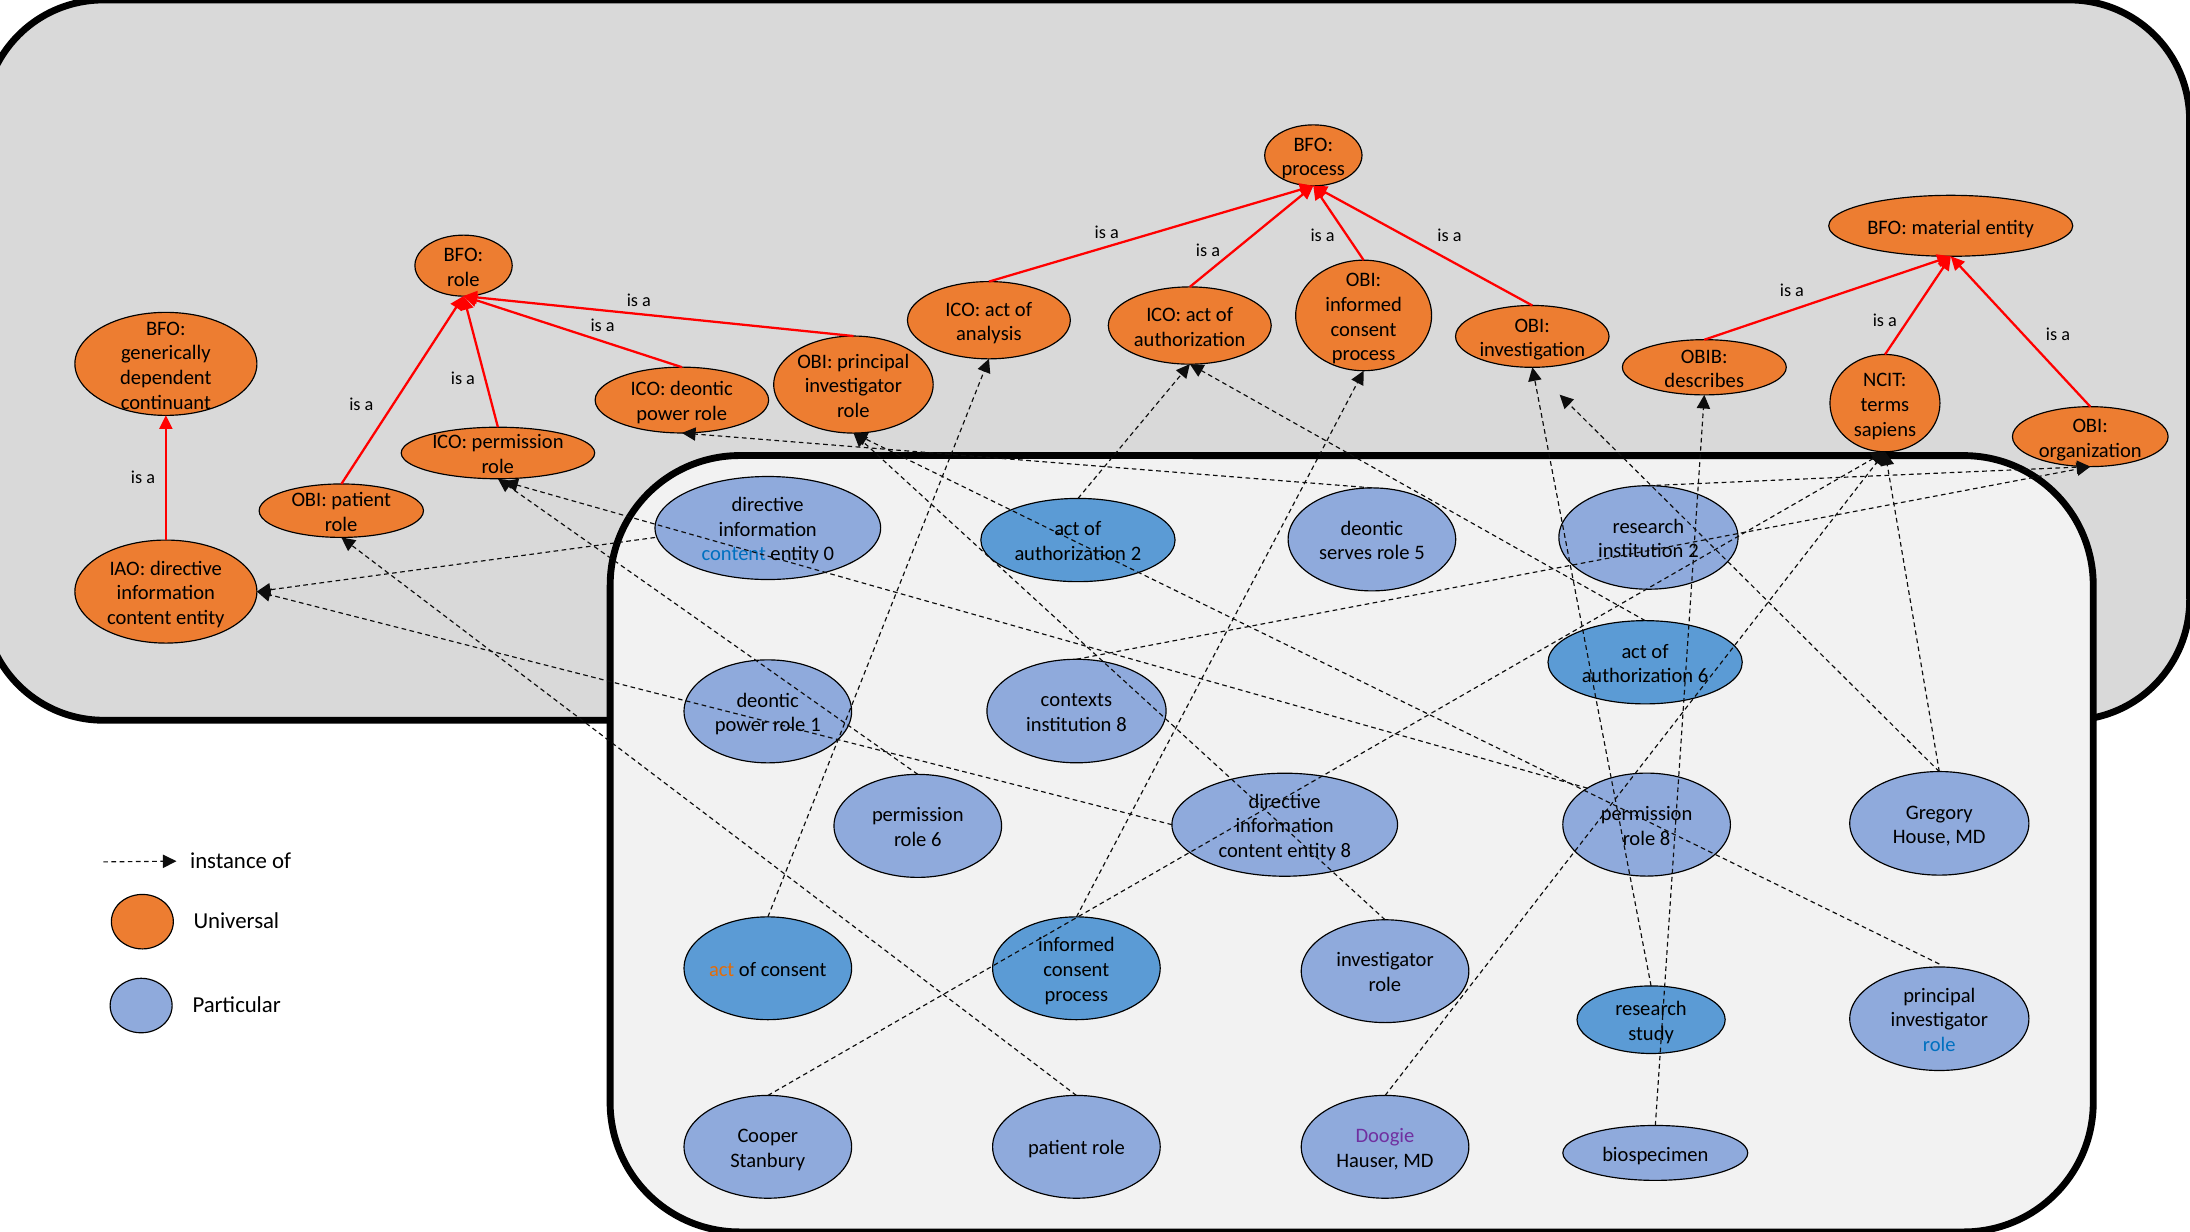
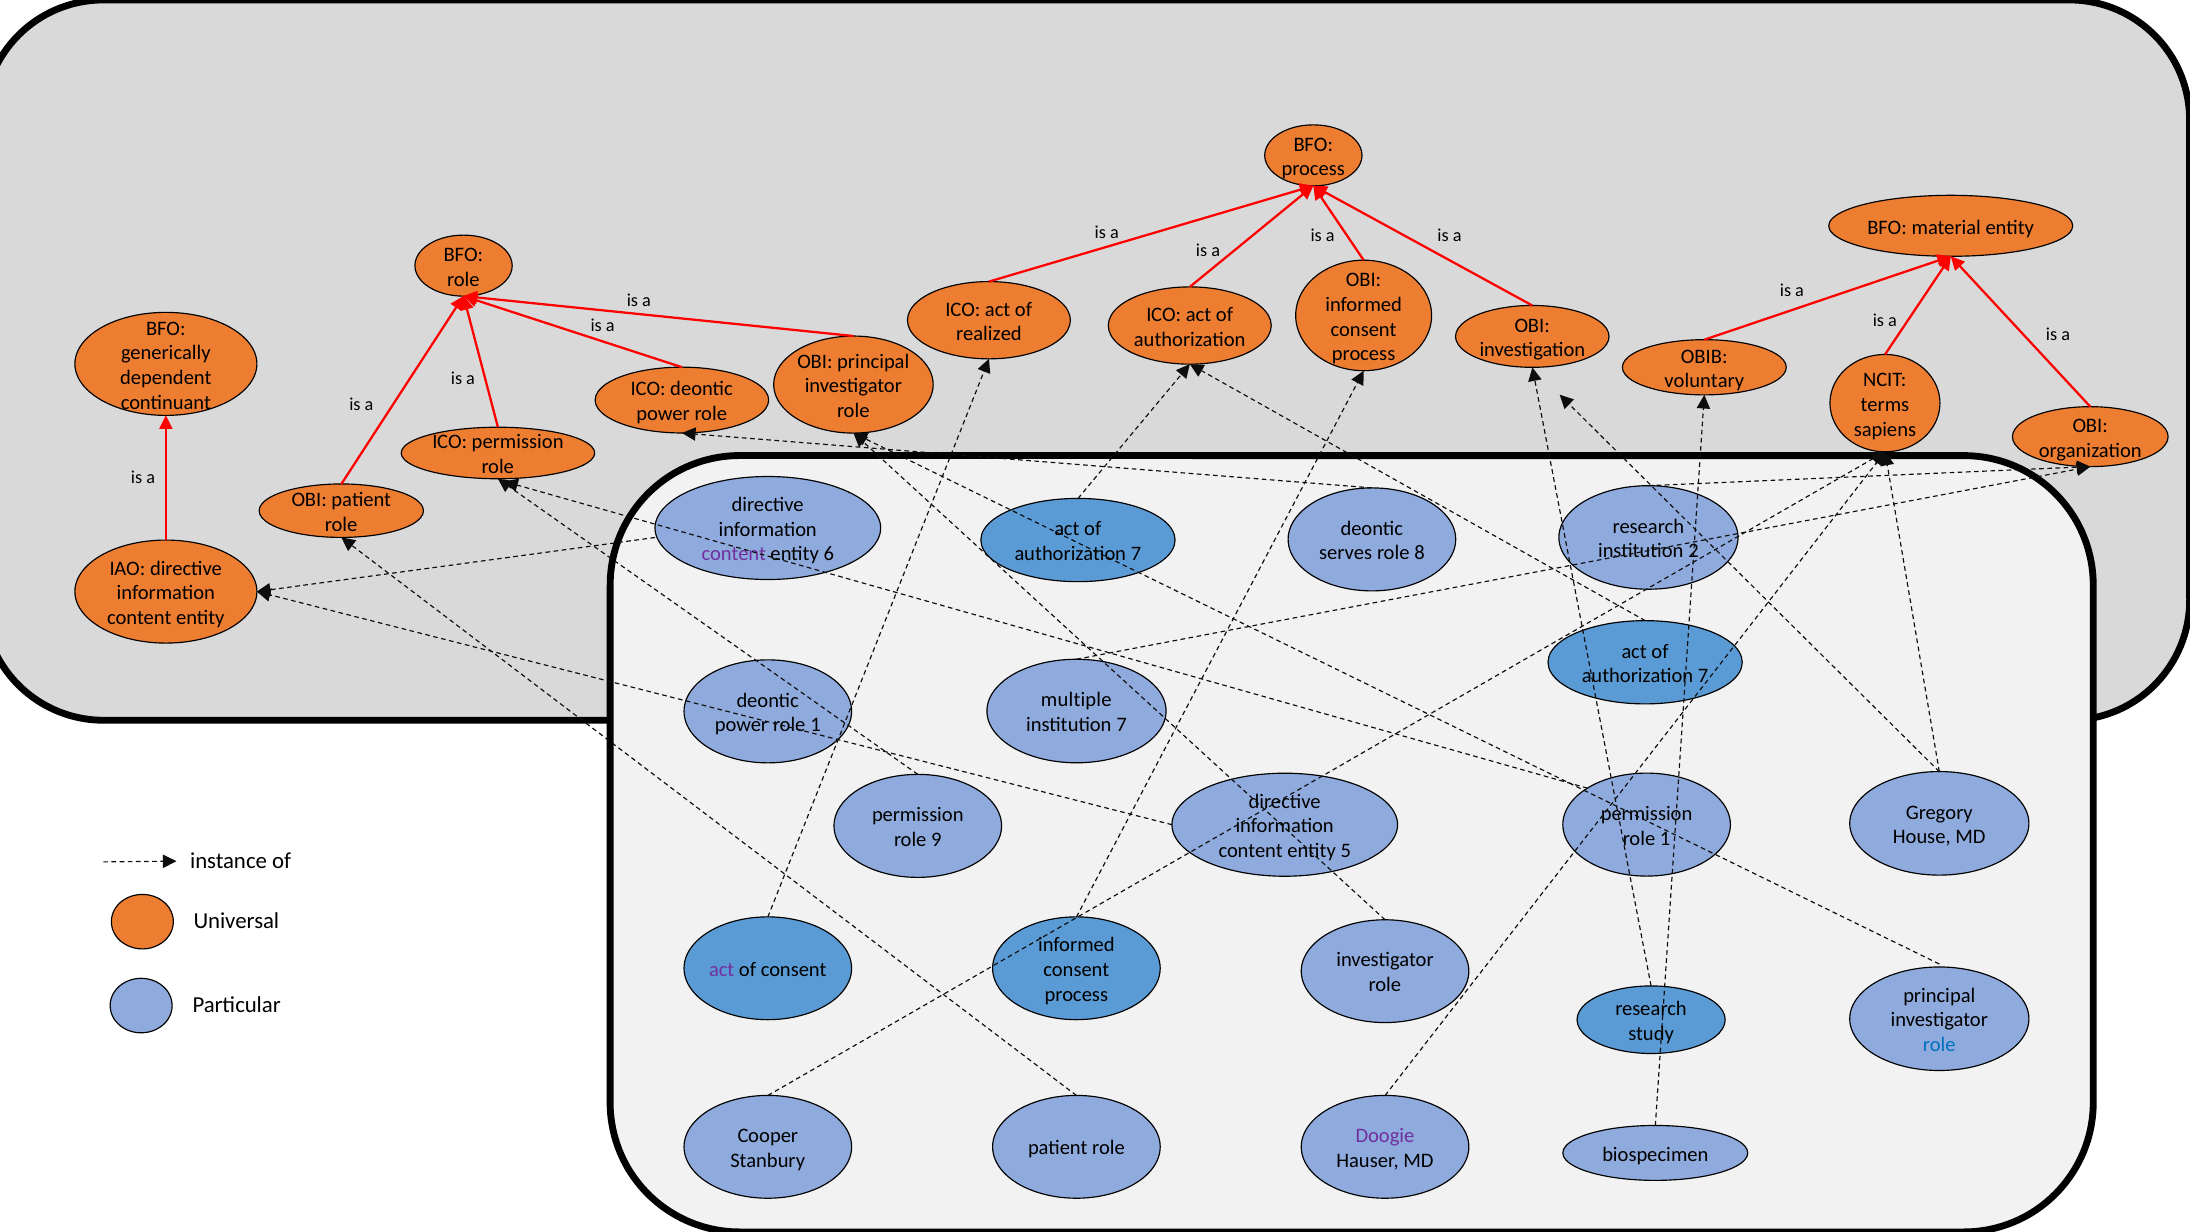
analysis: analysis -> realized (989, 334)
describes: describes -> voluntary (1704, 381)
5: 5 -> 8 (1420, 553)
2: 2 -> 7 (1136, 554)
content colour: blue -> purple (734, 554)
0: 0 -> 6 (829, 554)
6: 6 -> 7 (1703, 676)
contexts: contexts -> multiple (1076, 700)
institution 8: 8 -> 7 (1122, 725)
8: 8 -> 1 (1665, 838)
role 6: 6 -> 9 (936, 840)
entity 8: 8 -> 5 (1346, 851)
act colour: orange -> purple (722, 970)
